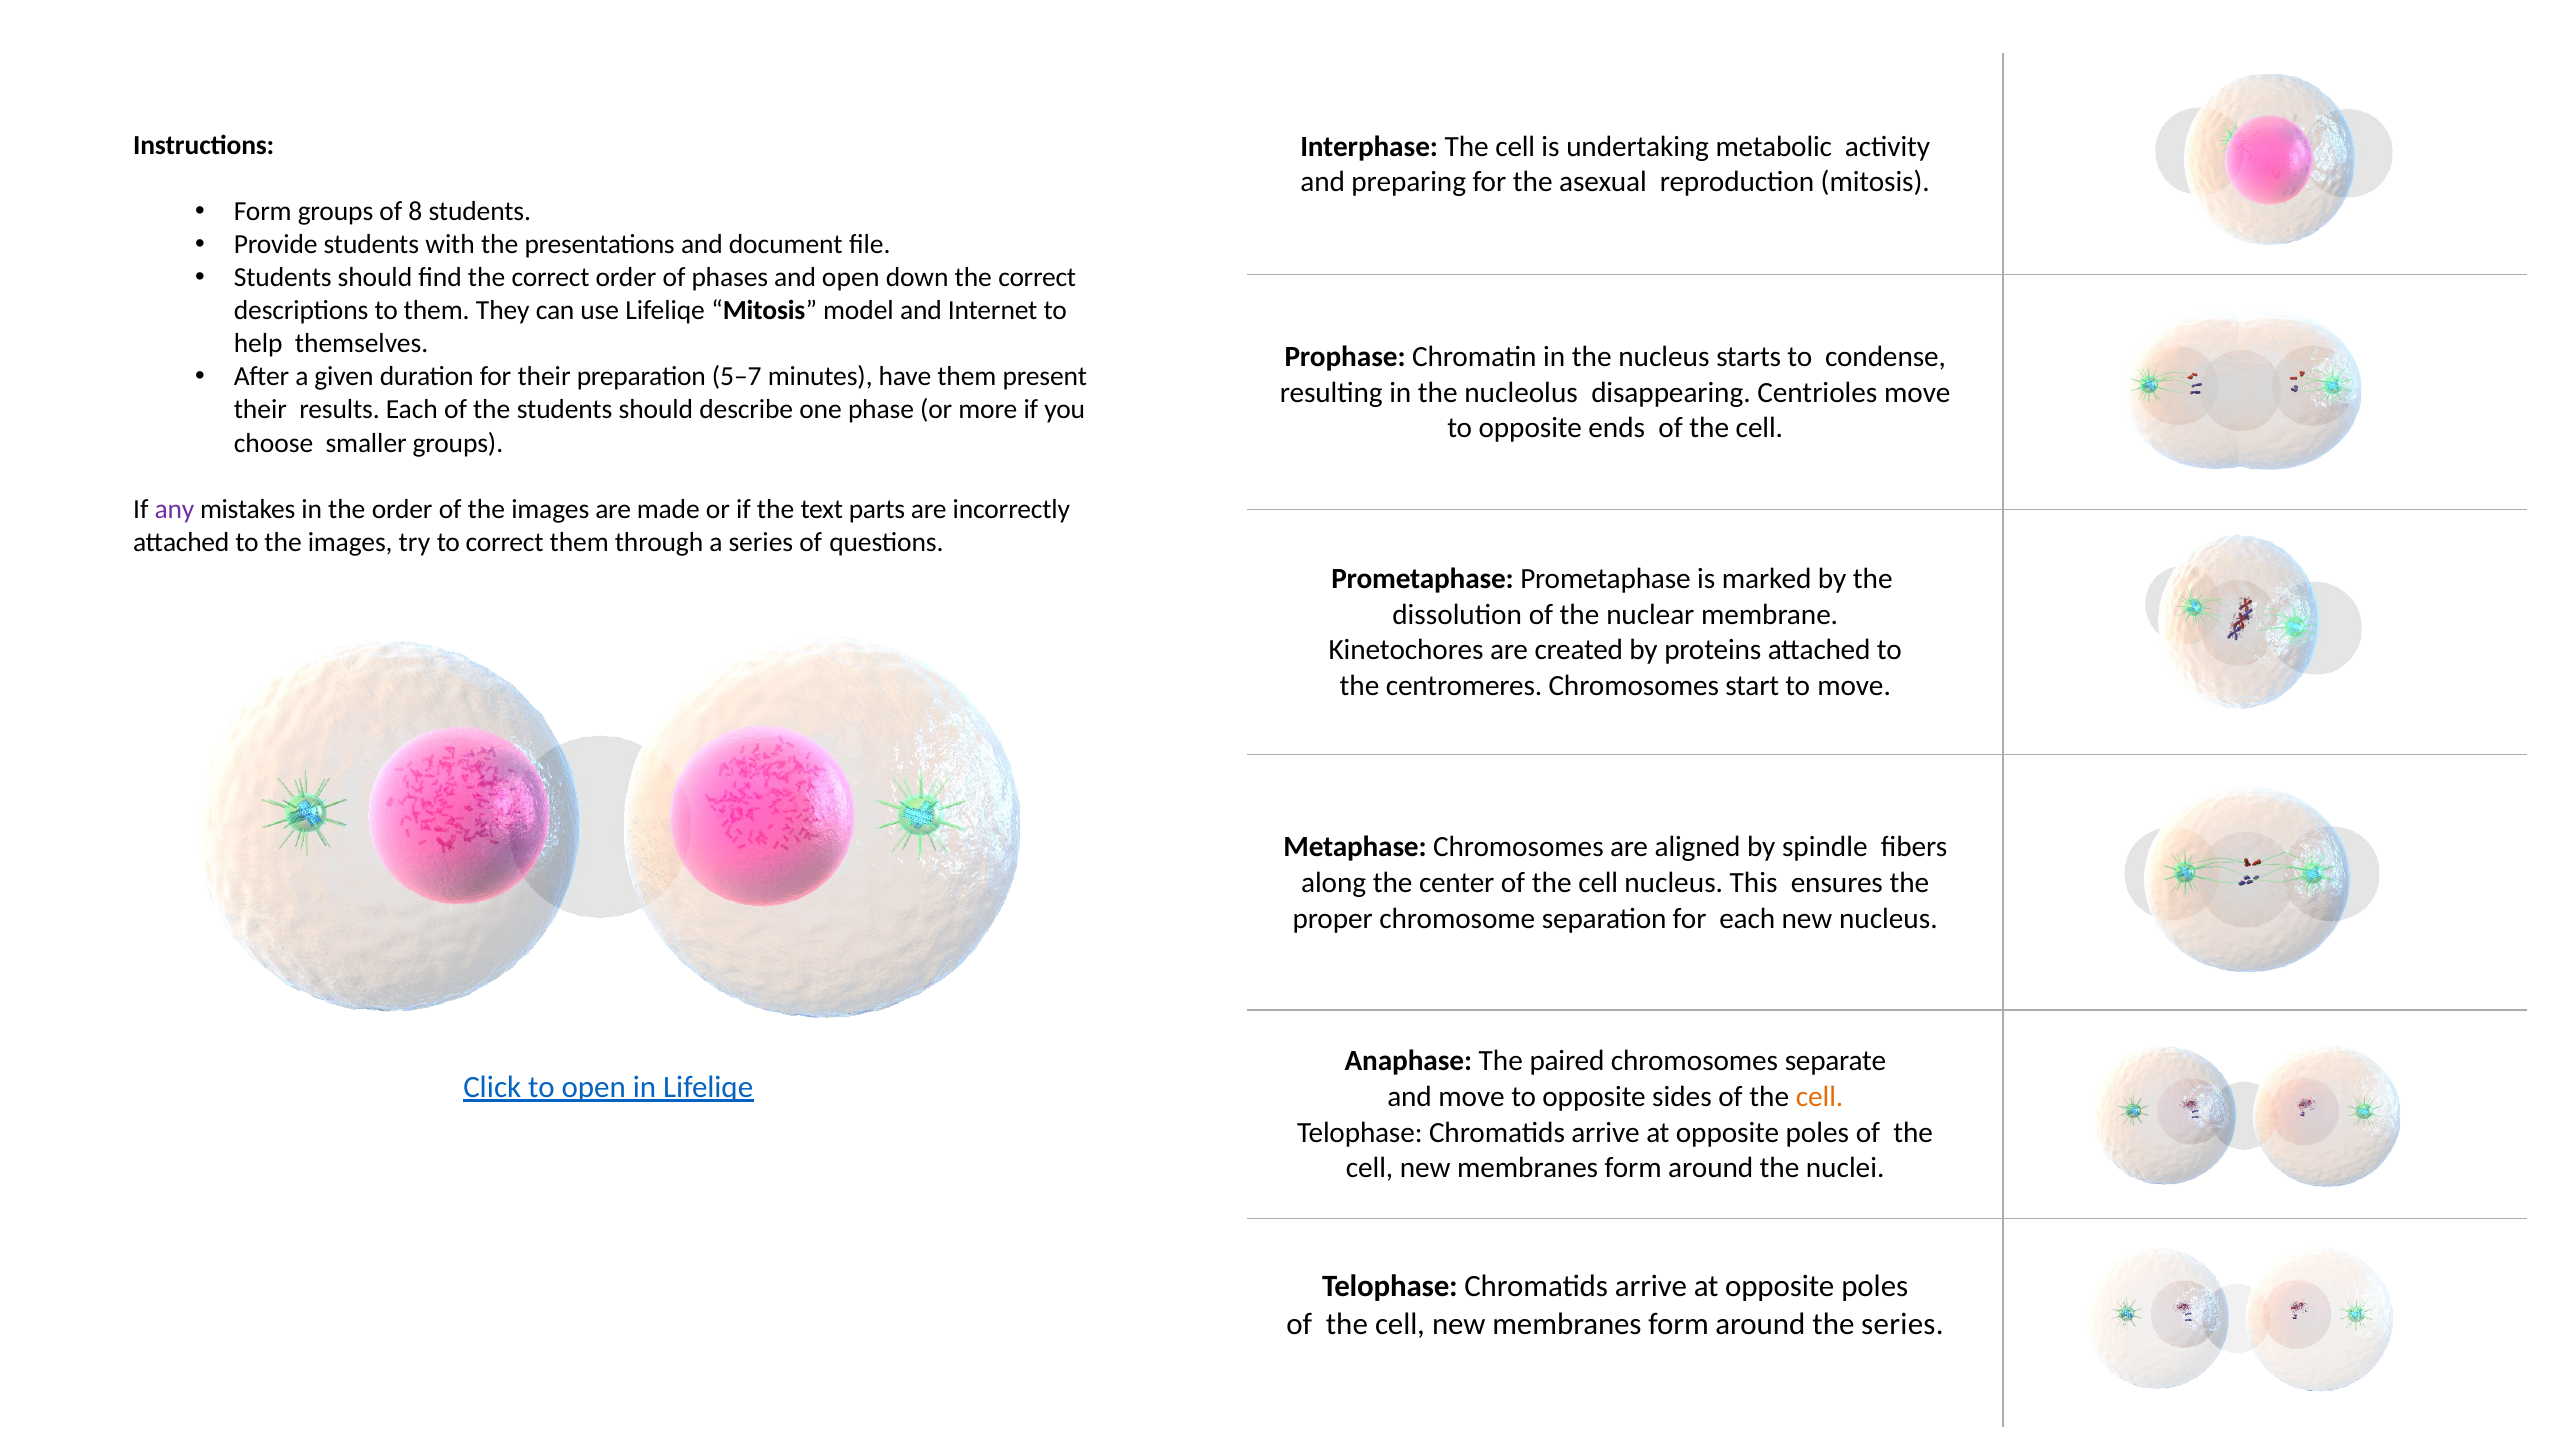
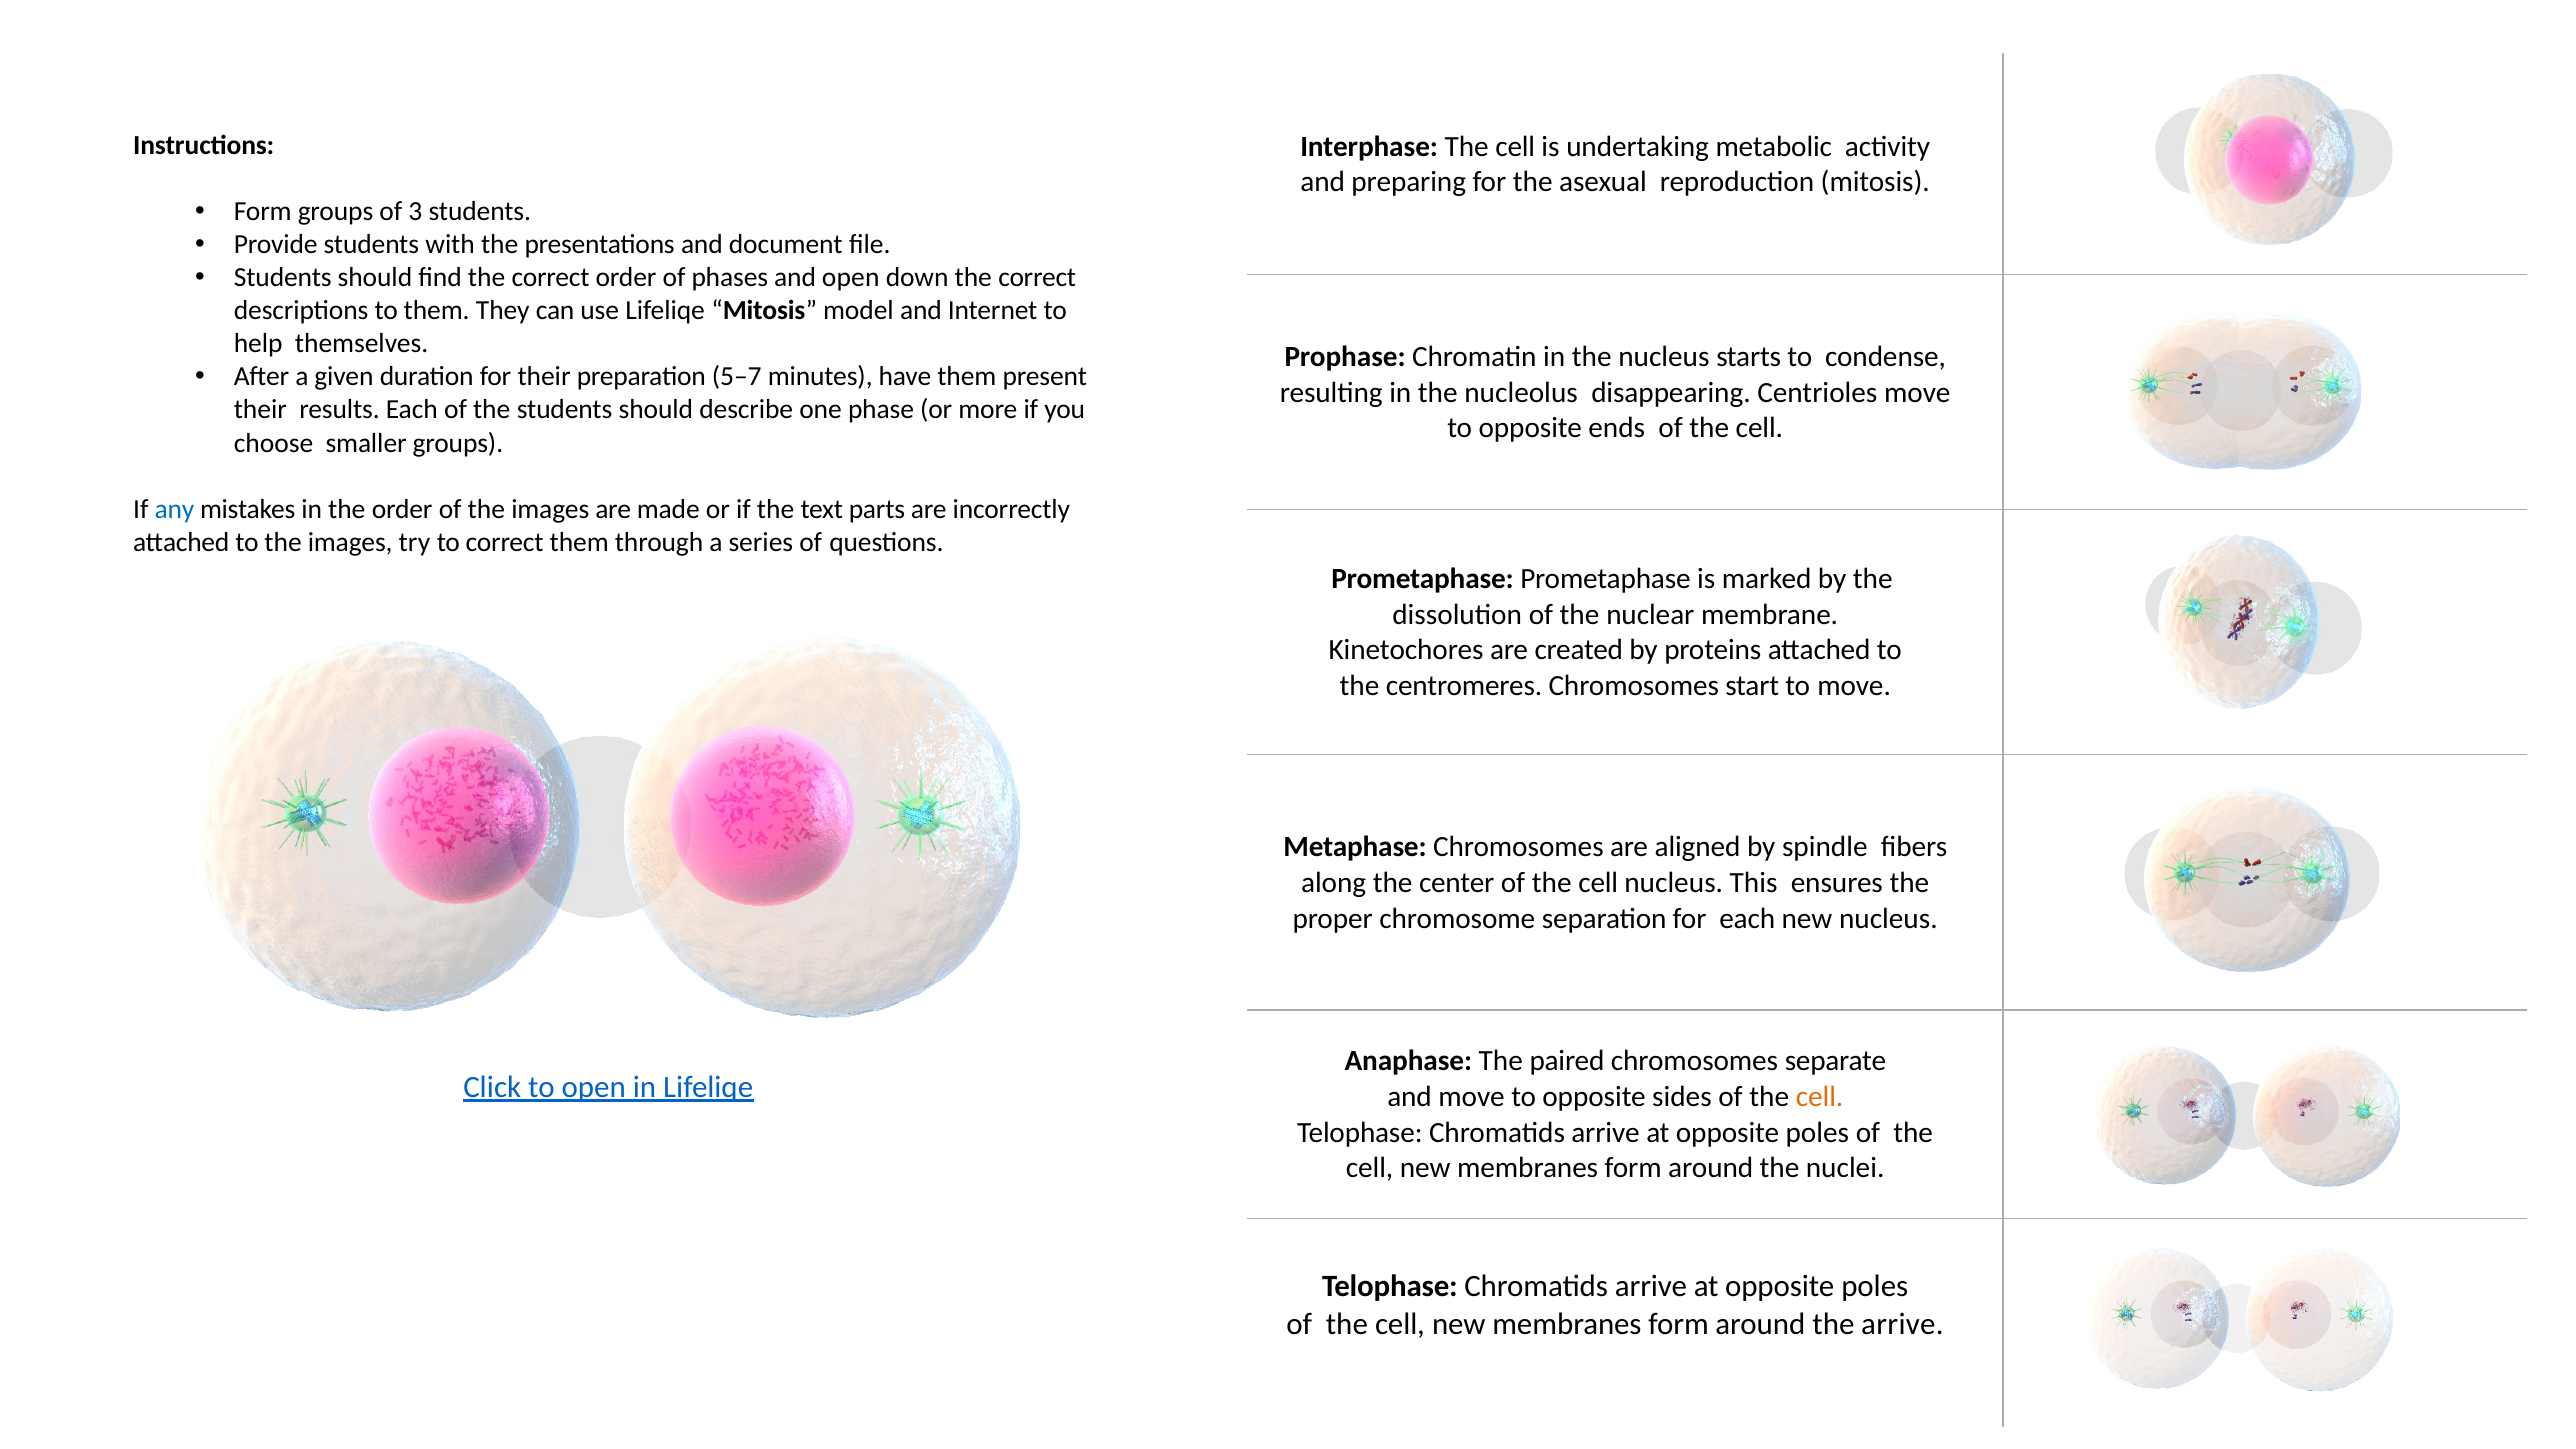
8: 8 -> 3 (415, 212)
any colour: purple -> blue (174, 509)
the series: series -> arrive (1902, 1324)
